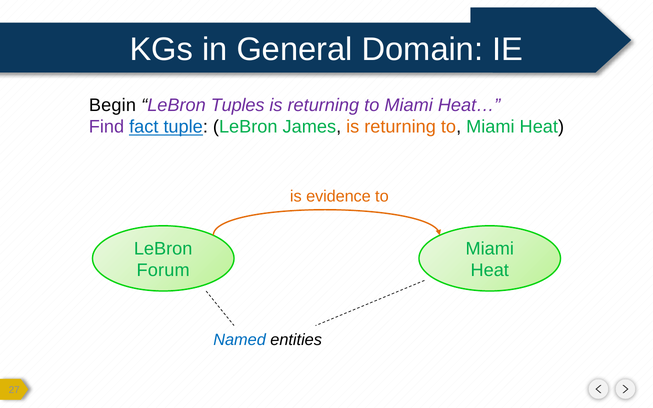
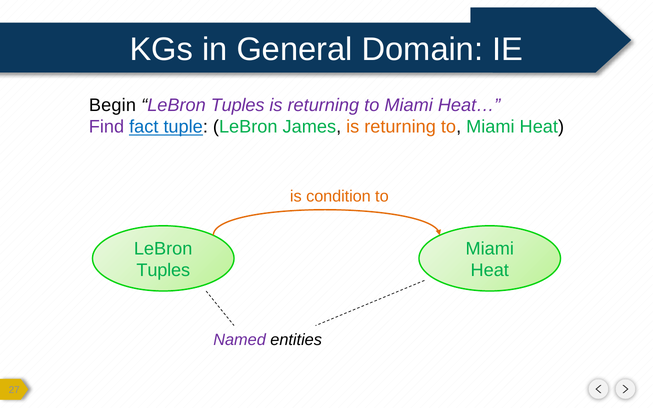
evidence: evidence -> condition (338, 196)
Forum: Forum -> Tuples (163, 271)
Named colour: blue -> purple (240, 340)
